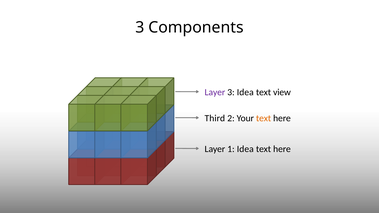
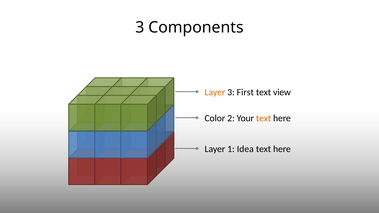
Layer colour: purple -> orange (215, 92)
3 Idea: Idea -> First (245, 92)
Third: Third -> Color (215, 118)
